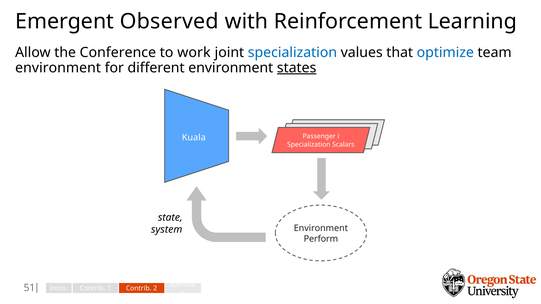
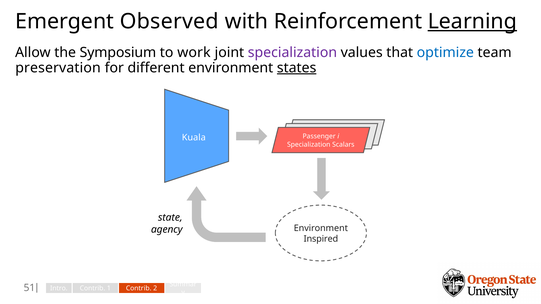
Learning underline: none -> present (472, 21)
Conference: Conference -> Symposium (118, 53)
specialization colour: blue -> purple (292, 53)
environment: environment -> preservation (58, 68)
system: system -> agency (167, 230)
Perform: Perform -> Inspired (321, 239)
